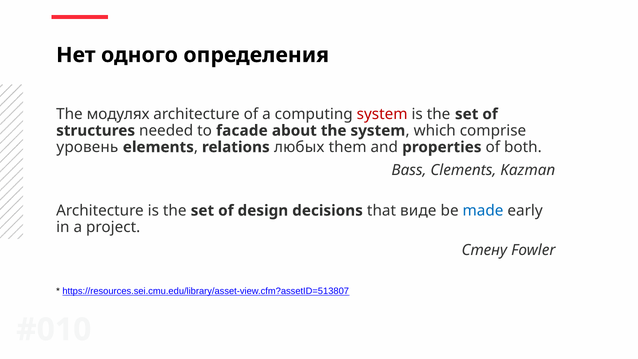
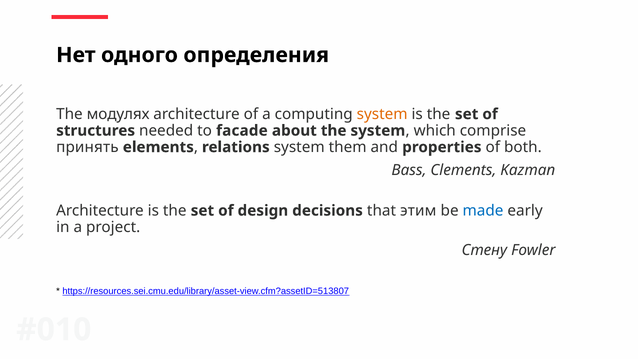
system colour: red -> orange (382, 114)
уровень: уровень -> принять (87, 147)
relations любых: любых -> system (299, 147)
виде: виде -> этим (418, 211)
